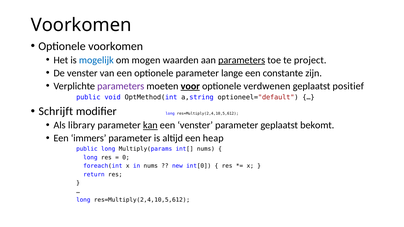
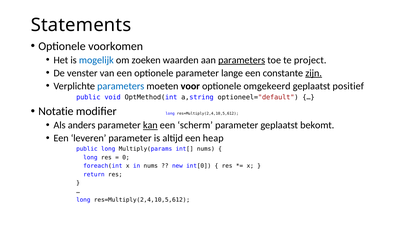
Voorkomen: Voorkomen -> Statements (81, 25)
mogen: mogen -> zoeken (146, 60)
zijn underline: none -> present (314, 73)
parameters colour: purple -> blue (121, 86)
voor underline: present -> none (190, 86)
verdwenen: verdwenen -> omgekeerd (267, 86)
Schrijft: Schrijft -> Notatie (56, 111)
library: library -> anders (82, 125)
een venster: venster -> scherm (195, 125)
immers: immers -> leveren (89, 138)
